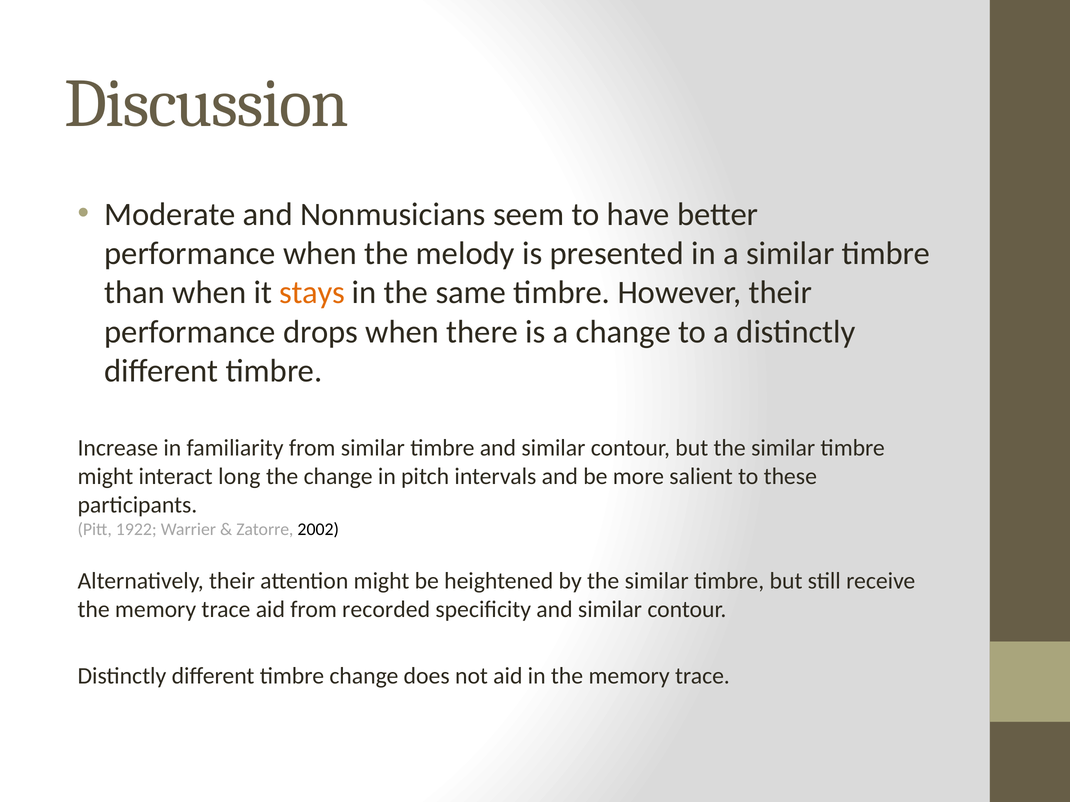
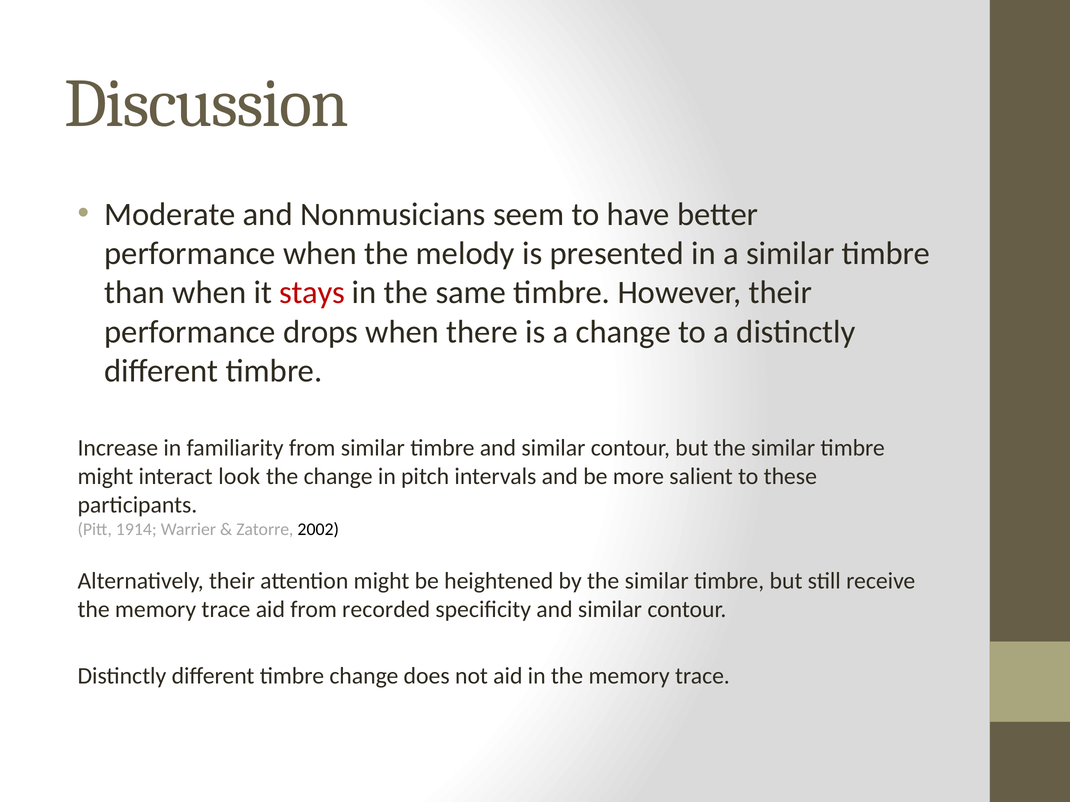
stays colour: orange -> red (312, 293)
long: long -> look (239, 477)
1922: 1922 -> 1914 (136, 530)
